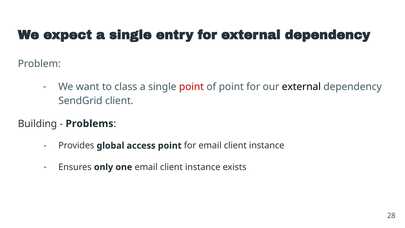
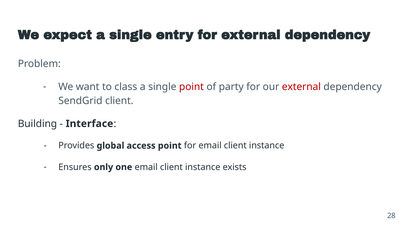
of point: point -> party (231, 87)
external colour: black -> red (301, 87)
Problems: Problems -> Interface (89, 124)
